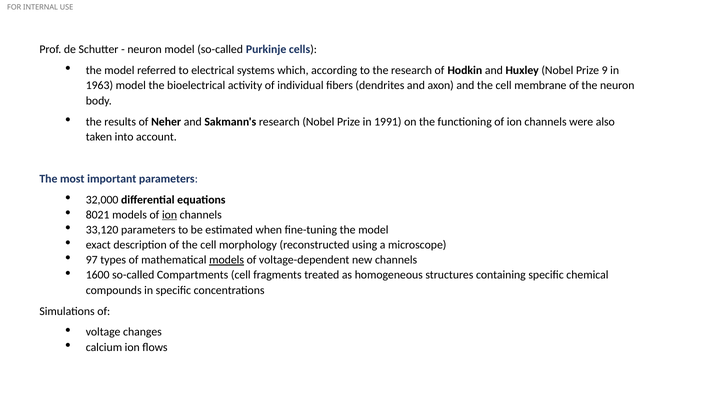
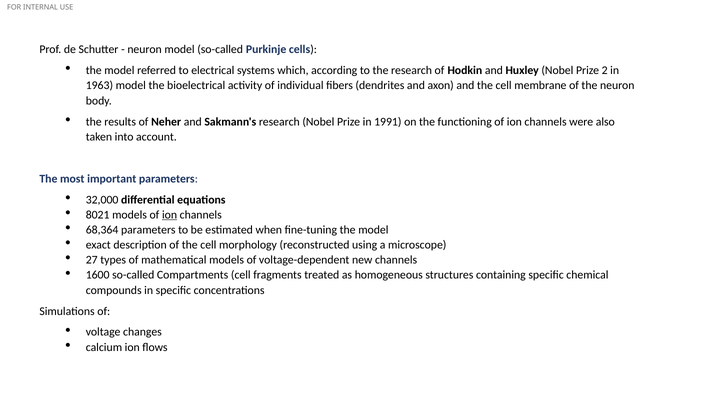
9: 9 -> 2 (605, 71)
33,120: 33,120 -> 68,364 (102, 230)
97: 97 -> 27 (92, 260)
models underline: present -> none (227, 260)
